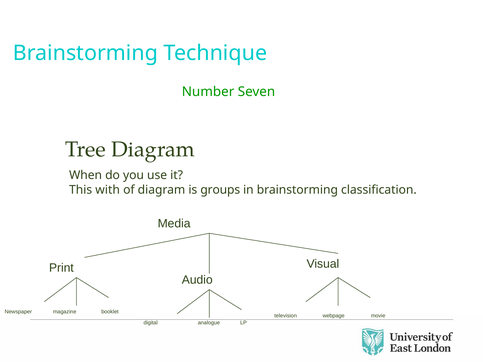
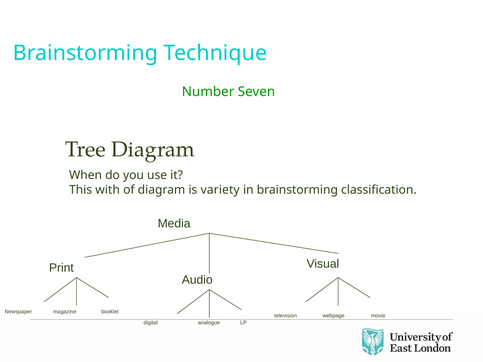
groups: groups -> variety (220, 190)
